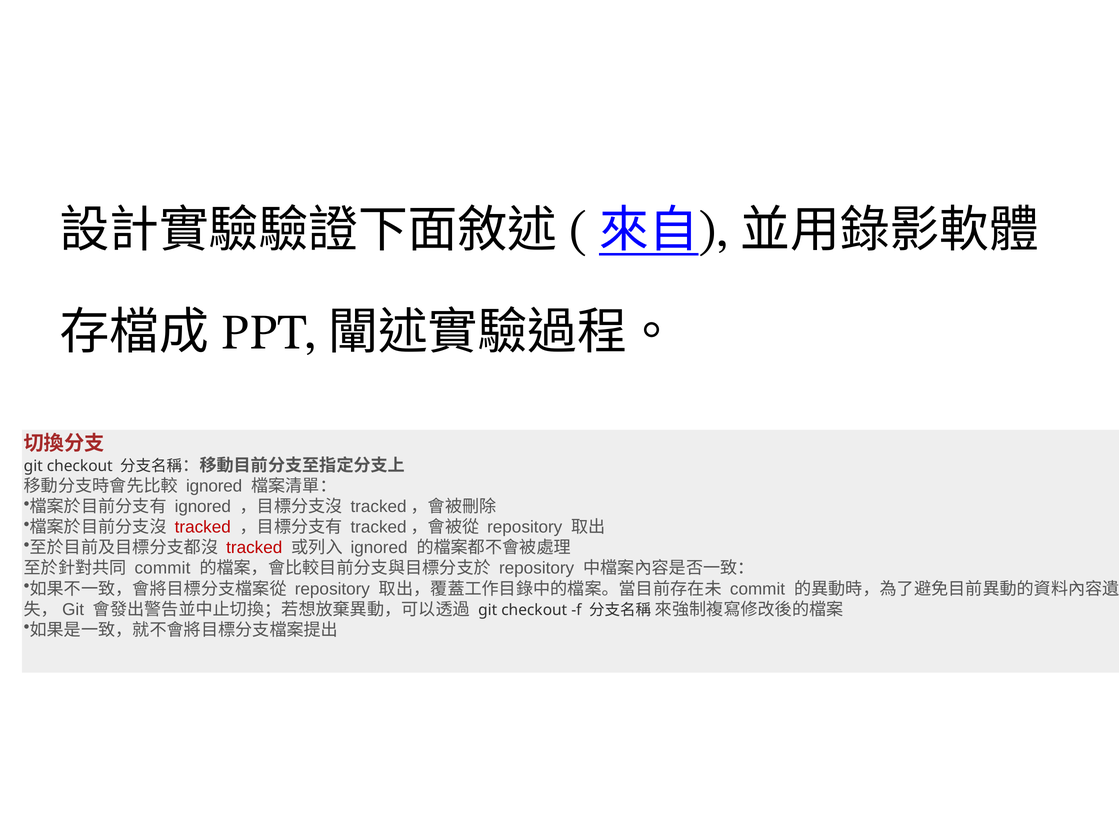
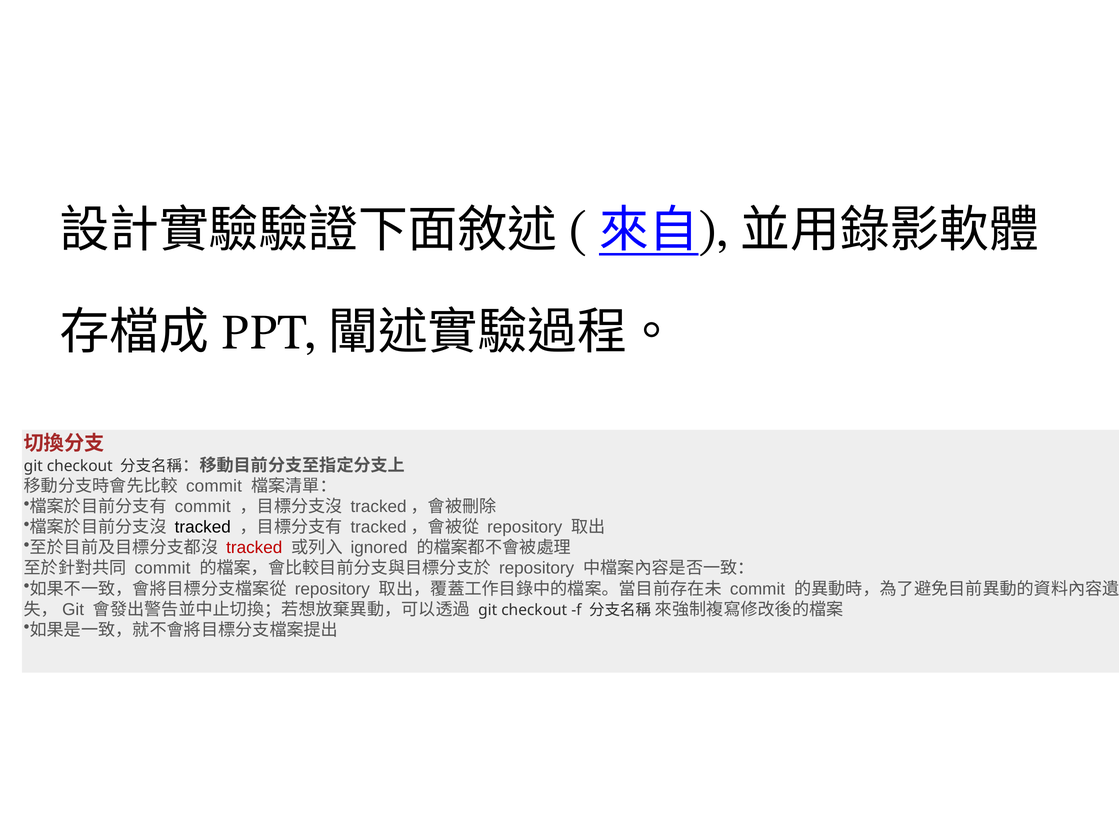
ignored: ignored -> commit (214, 486)
ignored: ignored -> commit (203, 506)
tracked colour: red -> black (203, 527)
